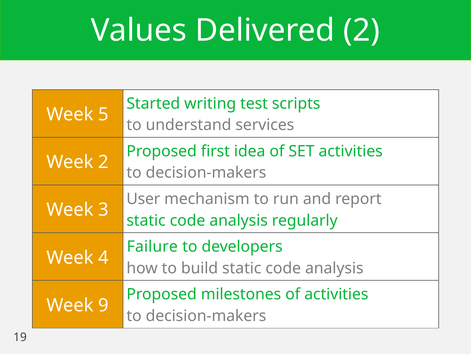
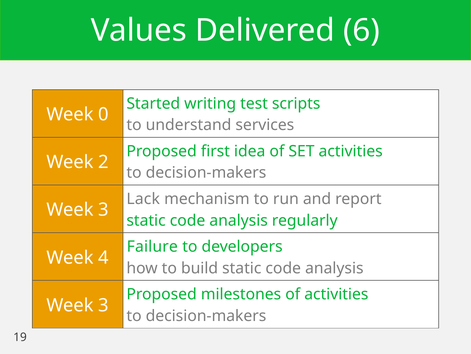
Delivered 2: 2 -> 6 (361, 30)
5: 5 -> 0 (104, 114)
User: User -> Lack (143, 199)
9: 9 -> 3 (104, 305)
